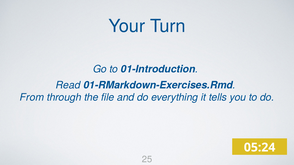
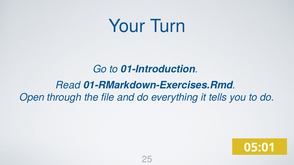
From: From -> Open (32, 98)
05:24: 05:24 -> 05:01 (260, 148)
